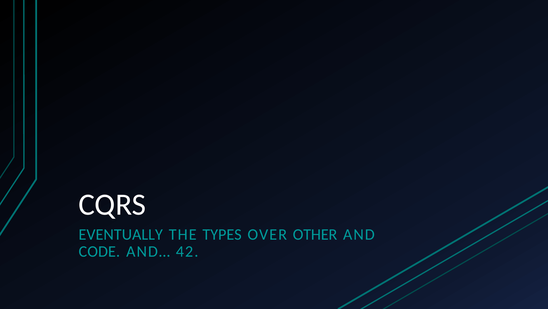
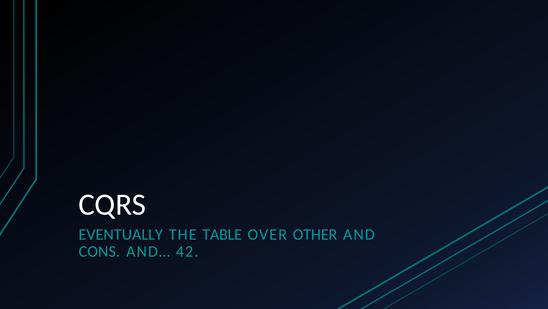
TYPES: TYPES -> TABLE (222, 234)
CODE: CODE -> CONS (99, 251)
